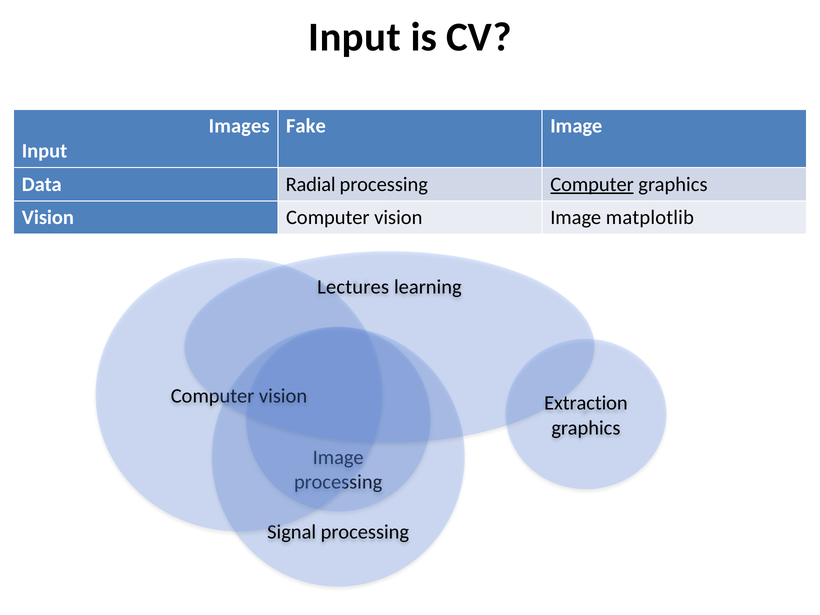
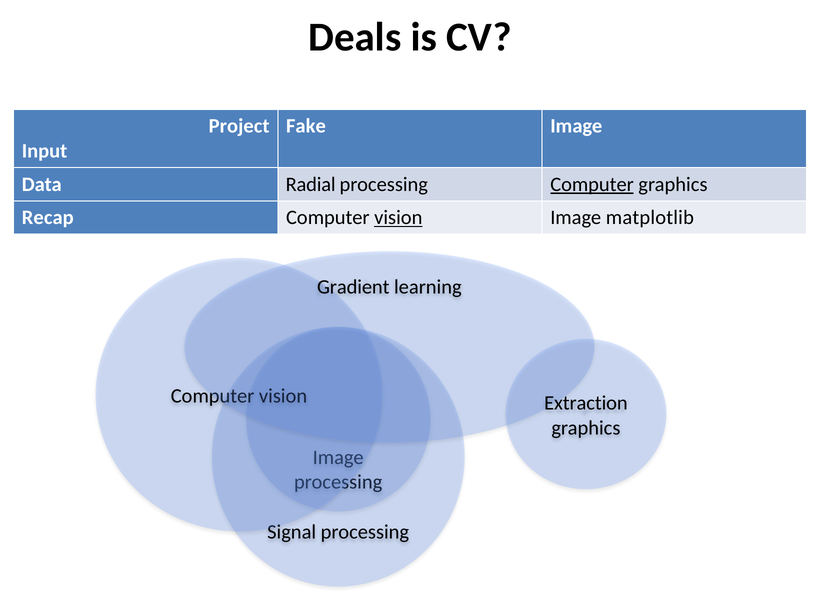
Input: Input -> Deals (355, 37)
Images: Images -> Project (239, 126)
Vision: Vision -> Recap (48, 218)
vision underline: none -> present (398, 218)
Lectures: Lectures -> Gradient (353, 287)
